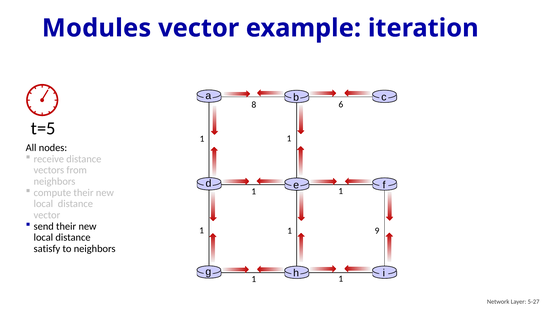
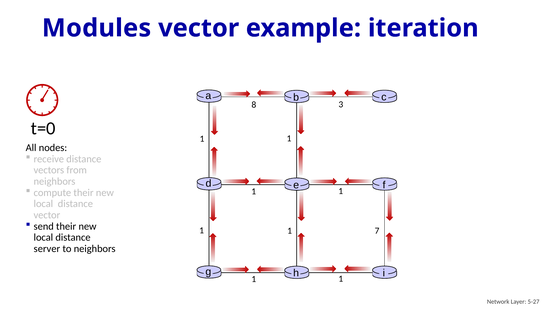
6: 6 -> 3 (341, 104)
t=5: t=5 -> t=0 (43, 128)
9: 9 -> 7 (377, 230)
satisfy: satisfy -> server (47, 248)
